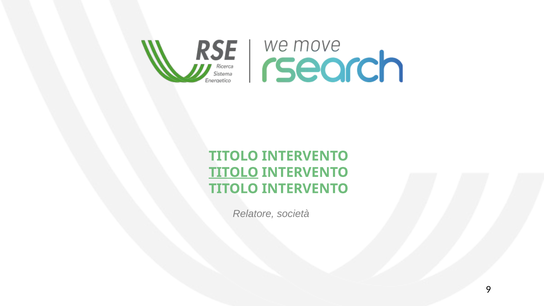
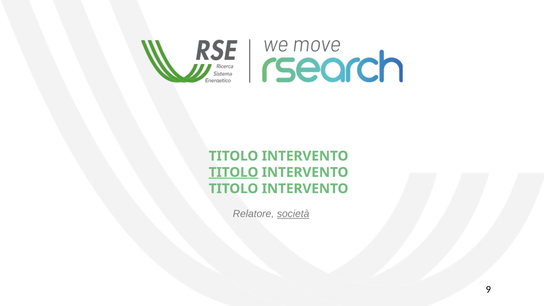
società underline: none -> present (293, 214)
